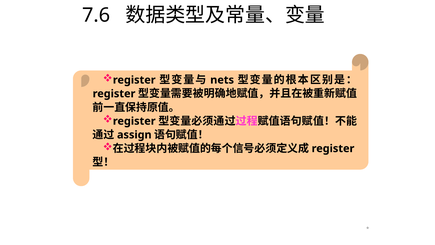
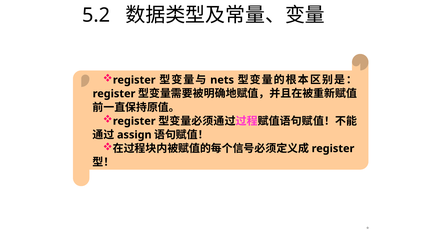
7.6: 7.6 -> 5.2 (96, 15)
